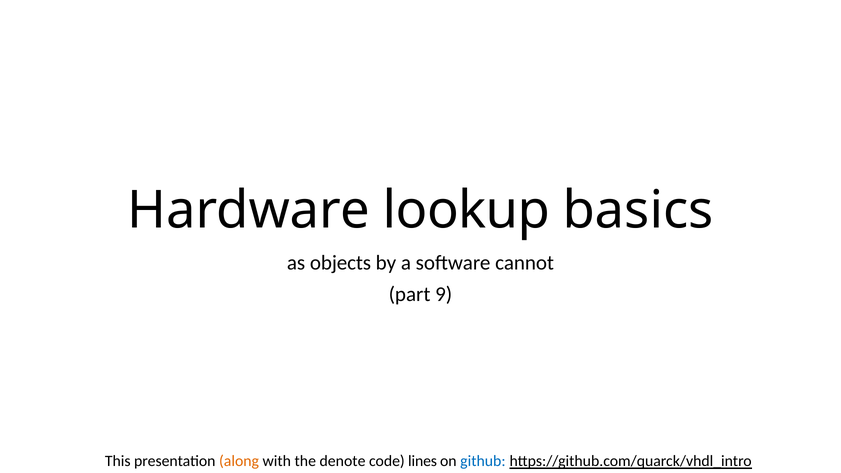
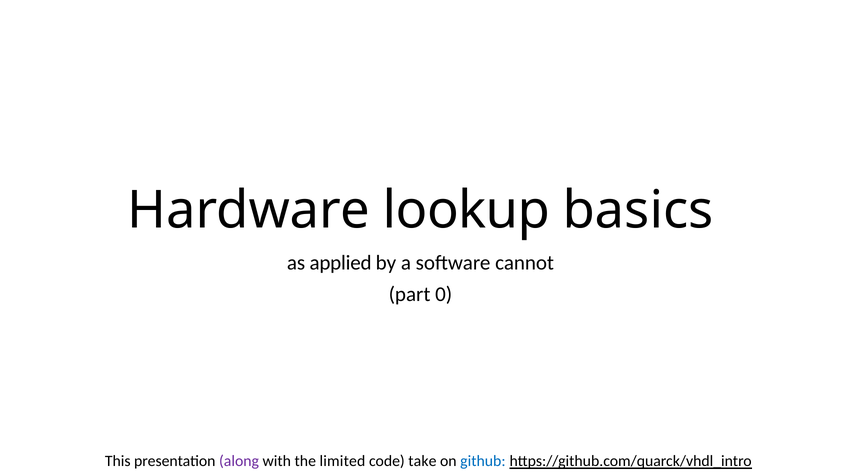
objects: objects -> applied (341, 263)
9: 9 -> 0 (444, 294)
along colour: orange -> purple (239, 461)
denote: denote -> limited (342, 461)
lines: lines -> take (422, 461)
